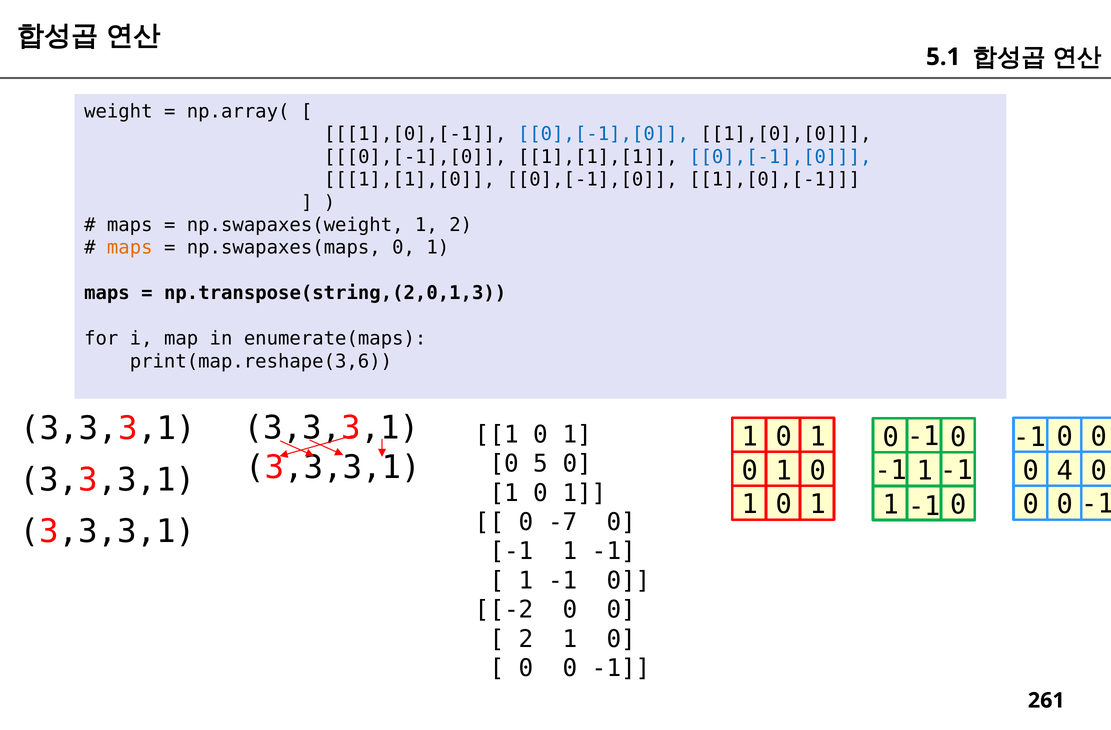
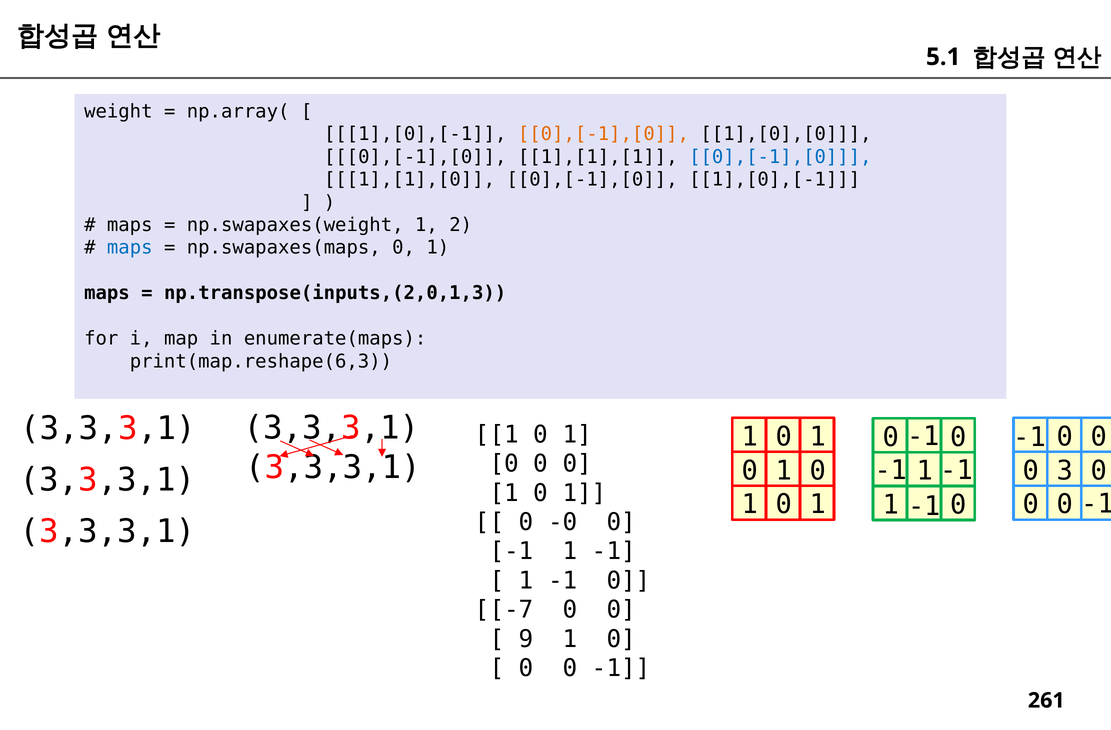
0],[-1],[0 colour: blue -> orange (603, 134)
maps colour: orange -> blue (130, 248)
np.transpose(string,(2,0,1,3: np.transpose(string,(2,0,1,3 -> np.transpose(inputs,(2,0,1,3 (335, 293)
print(map.reshape(3,6: print(map.reshape(3,6 -> print(map.reshape(6,3 (261, 361)
5: 5 -> 0 (541, 464)
4: 4 -> 3 (1065, 470)
-7: -7 -> -0 (563, 522)
-2: -2 -> -7 (504, 610)
2: 2 -> 9 (526, 639)
